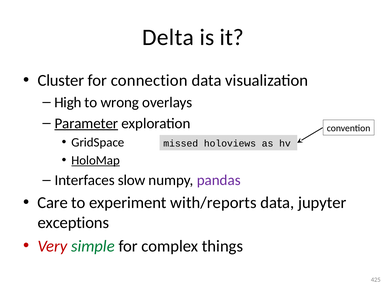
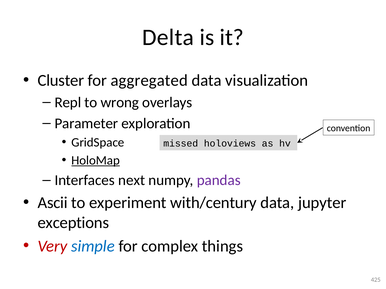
connection: connection -> aggregated (149, 81)
High: High -> Repl (68, 103)
Parameter underline: present -> none (86, 124)
slow: slow -> next (132, 181)
Care: Care -> Ascii (53, 203)
with/reports: with/reports -> with/century (213, 203)
simple colour: green -> blue (93, 246)
